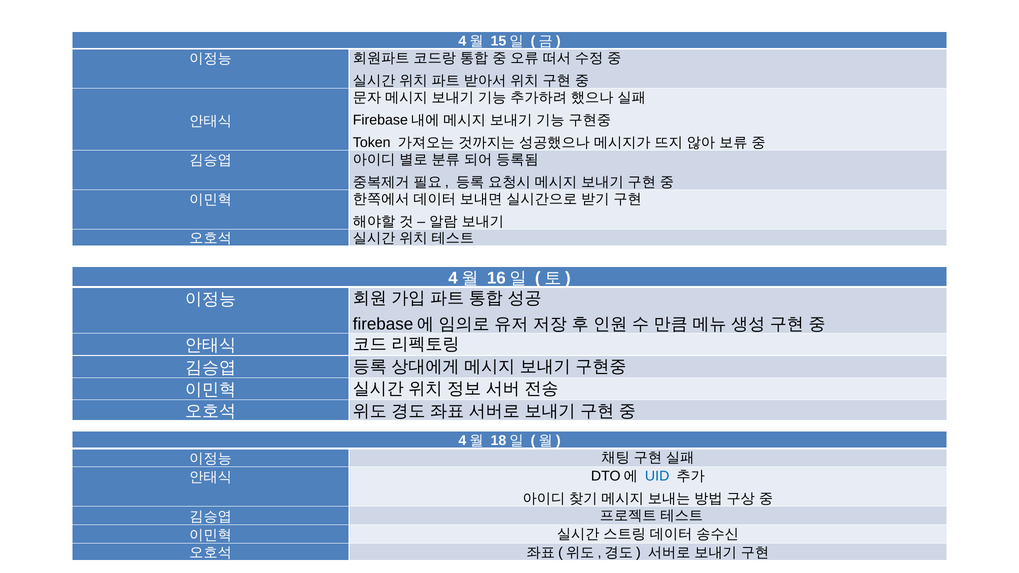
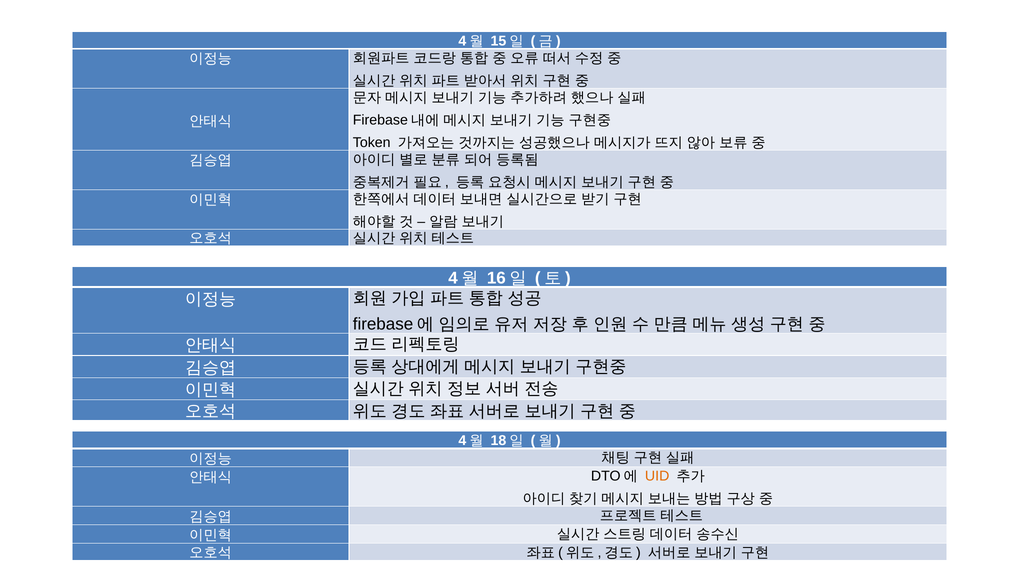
UID colour: blue -> orange (657, 476)
